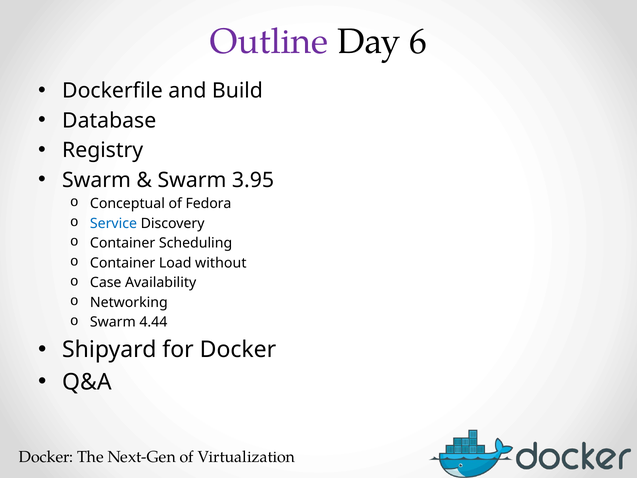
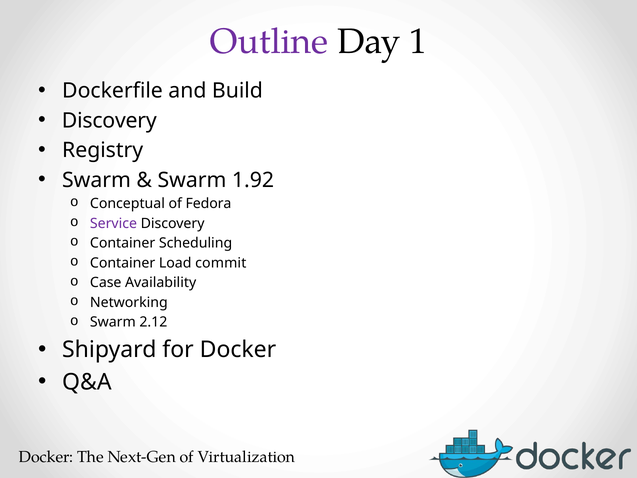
6: 6 -> 1 (418, 41)
Database: Database -> Discovery (109, 120)
3.95: 3.95 -> 1.92 (253, 180)
Service colour: blue -> purple (113, 223)
without: without -> commit (221, 263)
4.44: 4.44 -> 2.12 (153, 322)
